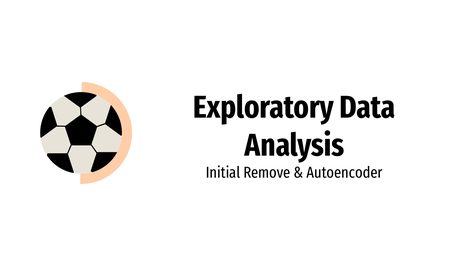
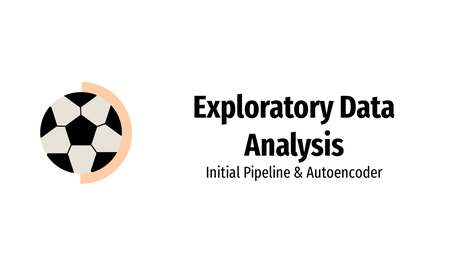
Remove: Remove -> Pipeline (267, 173)
